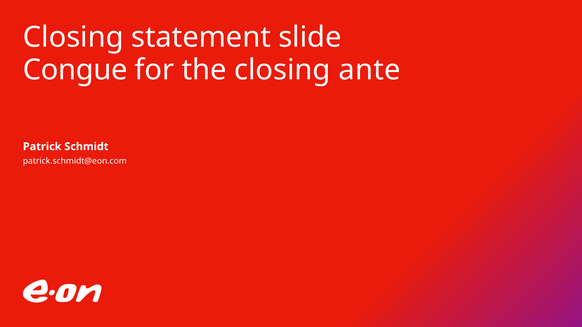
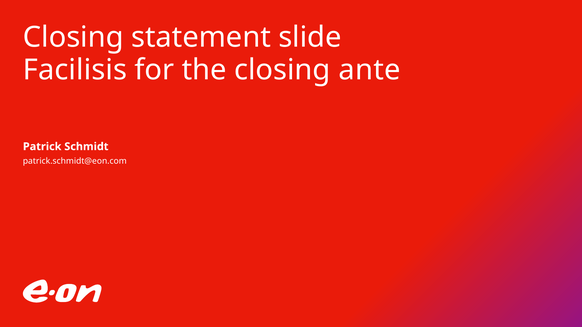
Congue: Congue -> Facilisis (75, 70)
